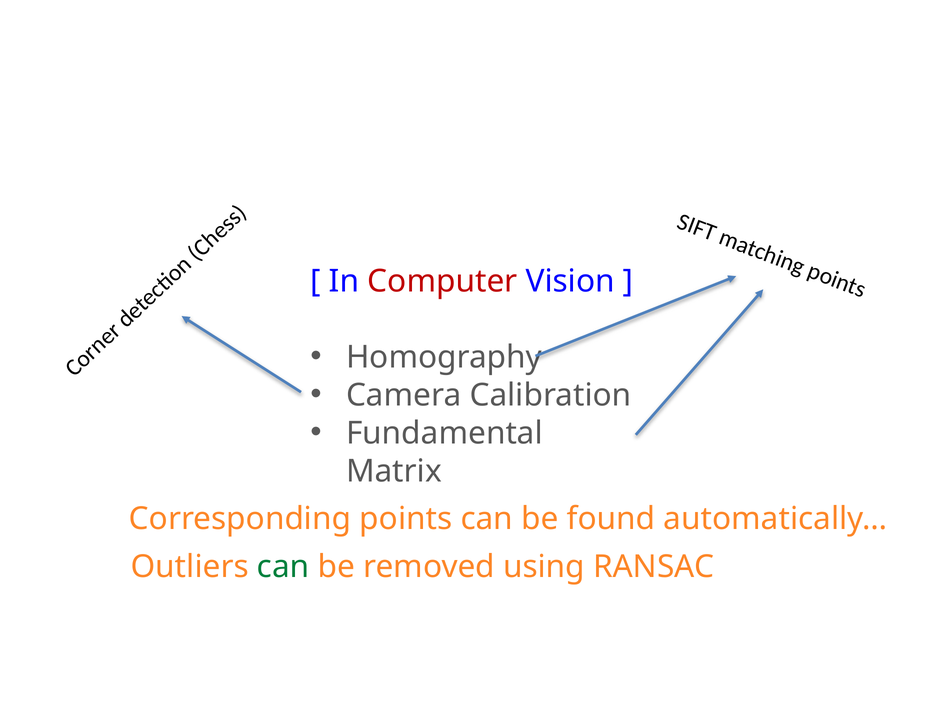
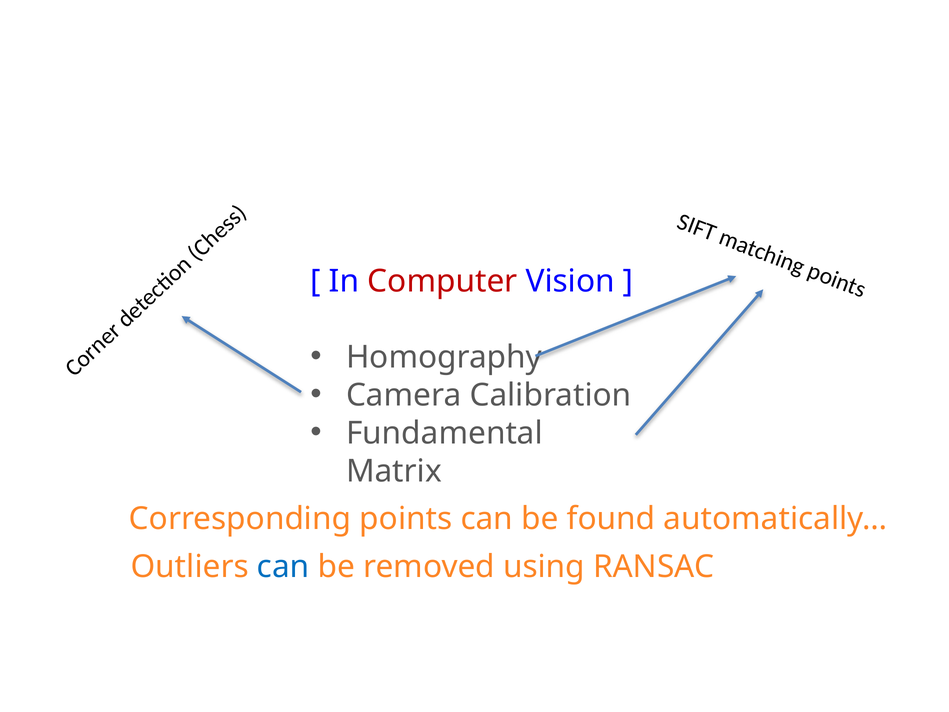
can colour: green -> blue (283, 566)
